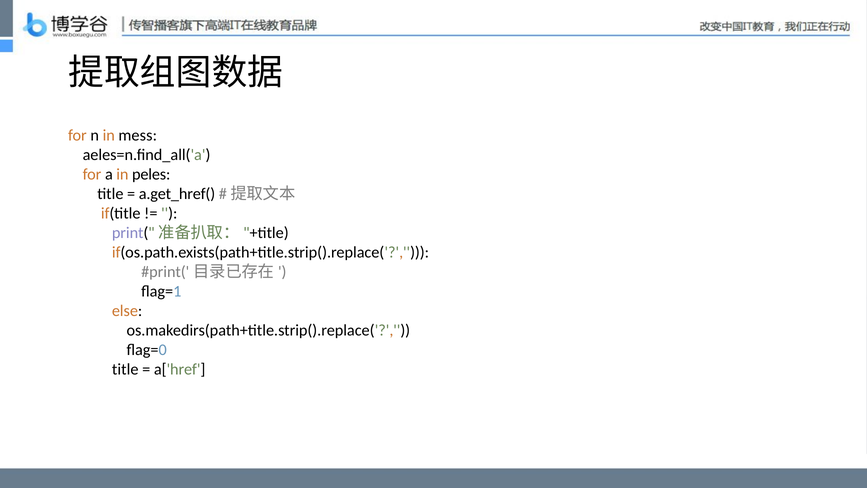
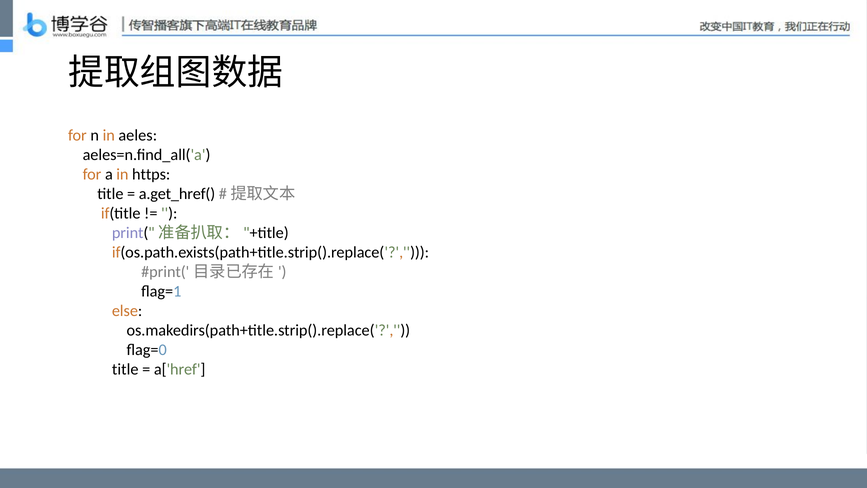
mess: mess -> aeles (138, 135)
peles: peles -> https (151, 174)
